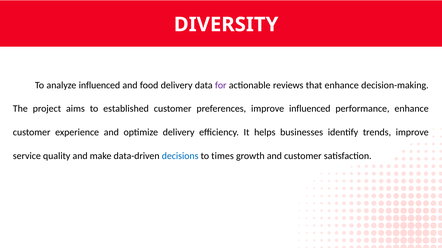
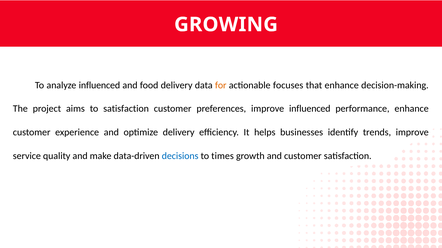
DIVERSITY: DIVERSITY -> GROWING (226, 25)
for colour: purple -> orange (221, 85)
reviews: reviews -> focuses (288, 85)
to established: established -> satisfaction (126, 109)
